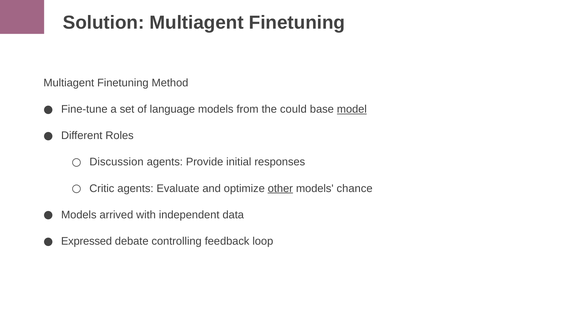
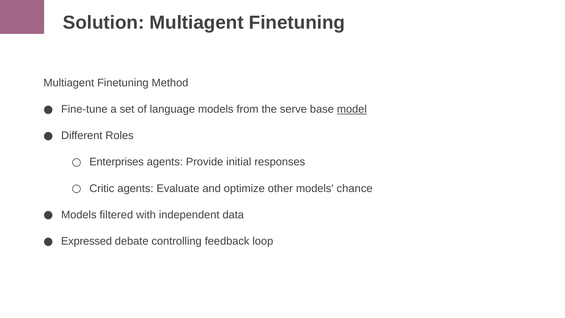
could: could -> serve (293, 109)
Discussion: Discussion -> Enterprises (117, 162)
other underline: present -> none (280, 188)
arrived: arrived -> filtered (116, 215)
